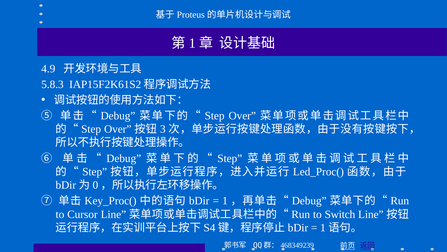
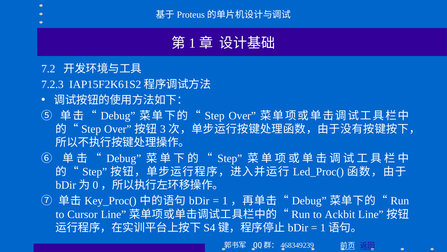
4.9: 4.9 -> 7.2 (48, 69)
5.8.3: 5.8.3 -> 7.2.3 (52, 84)
Switch: Switch -> Ackbit (340, 214)
